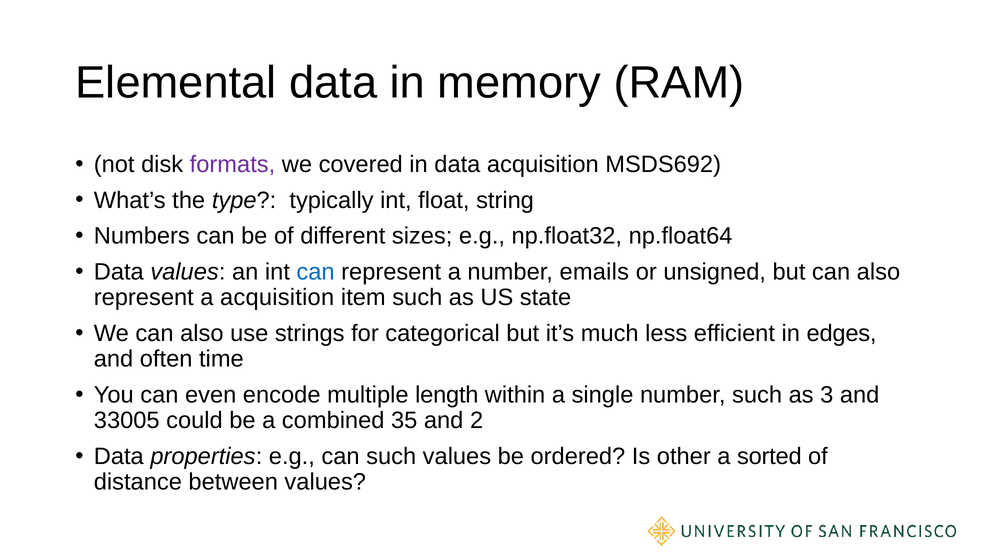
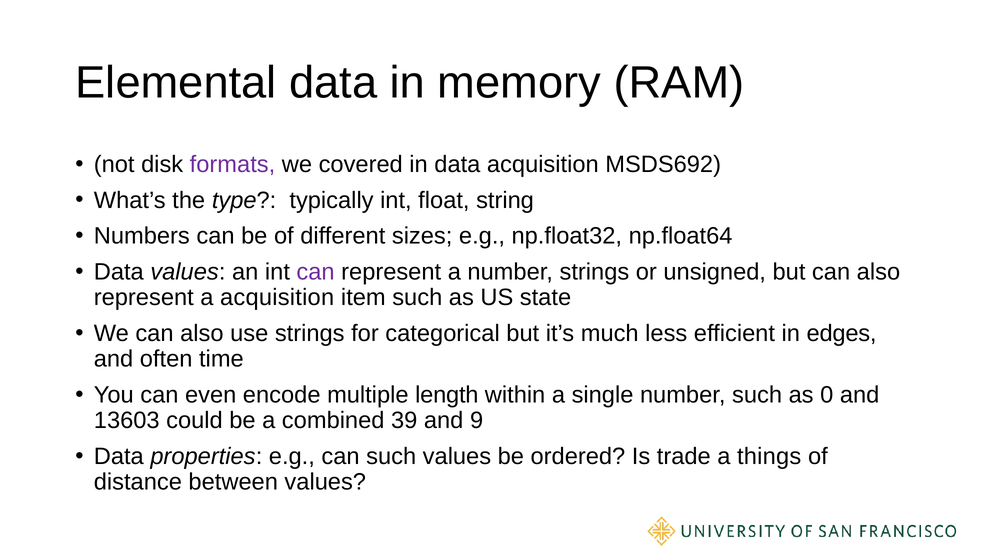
can colour: blue -> purple (316, 272)
number emails: emails -> strings (594, 272)
3: 3 -> 0 (827, 395)
33005: 33005 -> 13603 (127, 420)
35: 35 -> 39 (404, 420)
2: 2 -> 9 (477, 420)
other: other -> trade (684, 456)
sorted: sorted -> things (769, 456)
